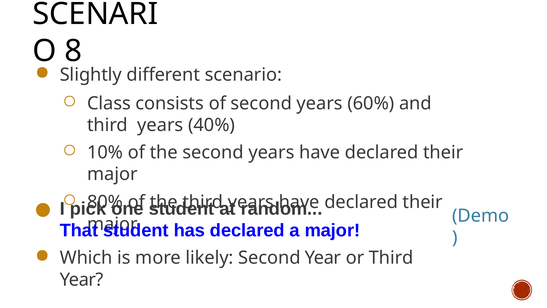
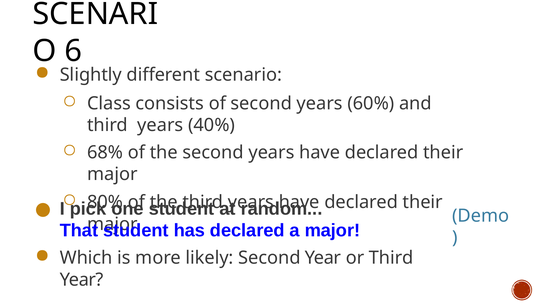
8: 8 -> 6 (73, 51)
10%: 10% -> 68% (105, 152)
